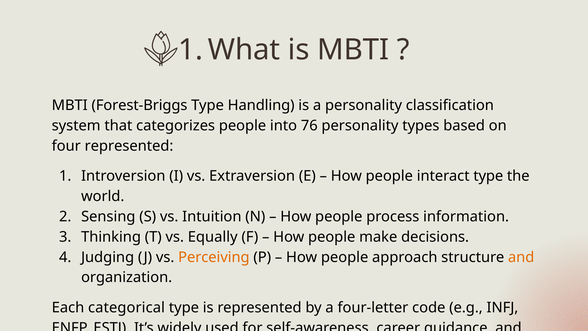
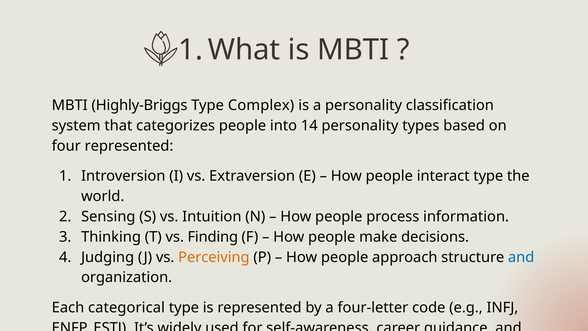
Forest-Briggs: Forest-Briggs -> Highly-Briggs (140, 105)
Handling: Handling -> Complex (261, 105)
76: 76 -> 14 (309, 126)
Equally: Equally -> Finding (213, 237)
and colour: orange -> blue (521, 257)
